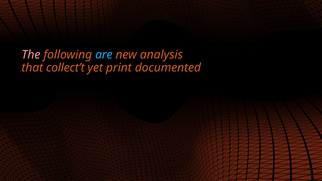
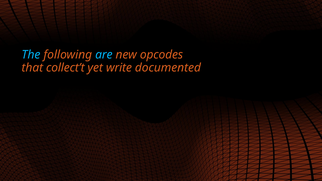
The colour: pink -> light blue (31, 55)
analysis: analysis -> opcodes (161, 55)
print: print -> write (119, 68)
